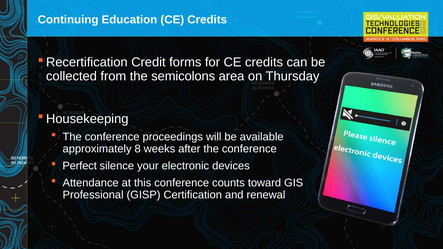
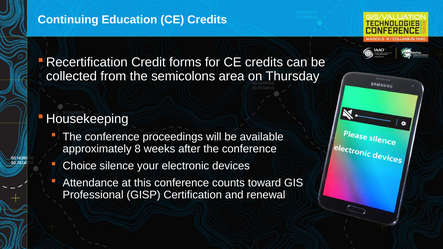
Perfect: Perfect -> Choice (80, 166)
